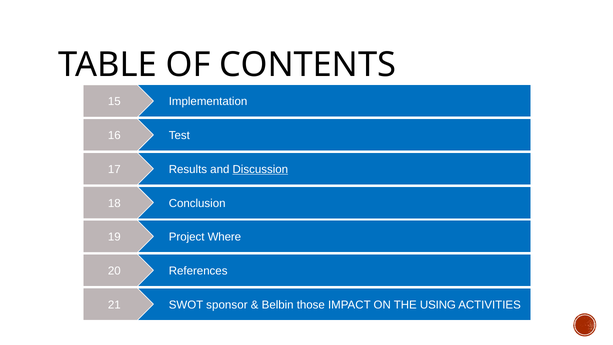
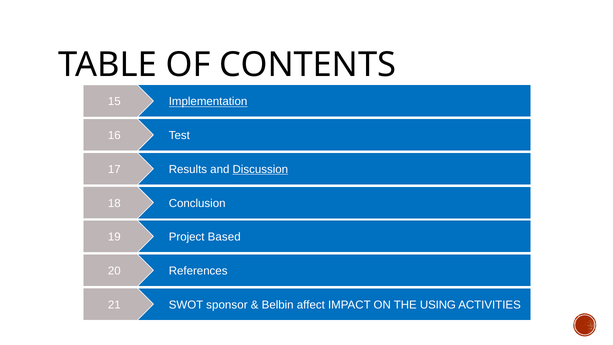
Implementation underline: none -> present (208, 102)
Where: Where -> Based (224, 237)
those: those -> affect (311, 305)
